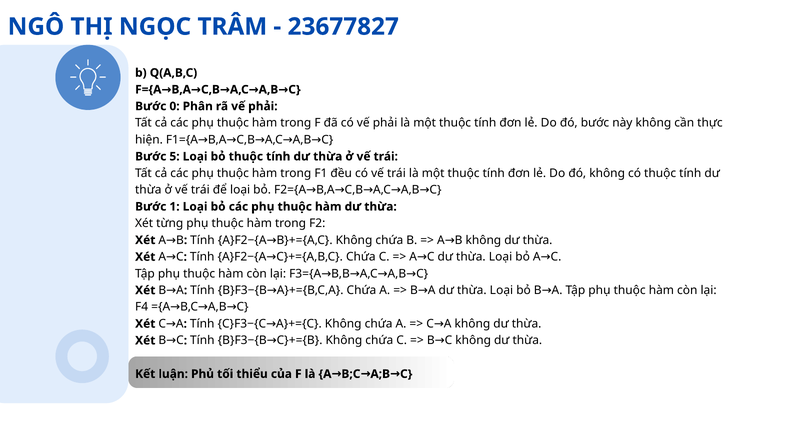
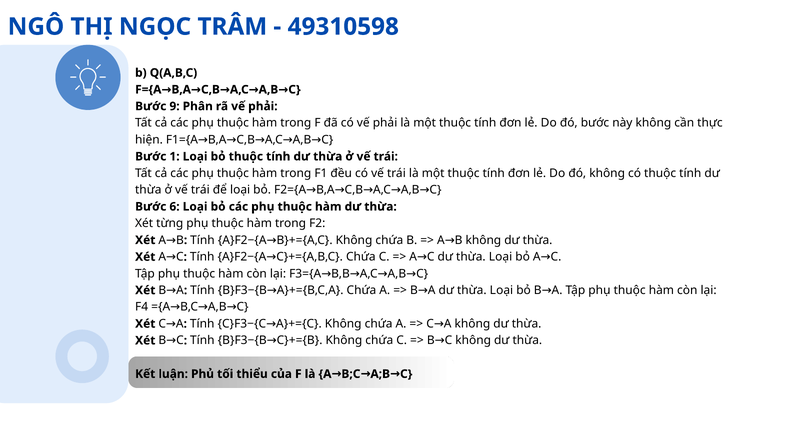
23677827: 23677827 -> 49310598 (343, 27)
0: 0 -> 9 (175, 106)
5: 5 -> 1 (175, 156)
1: 1 -> 6 (175, 207)
